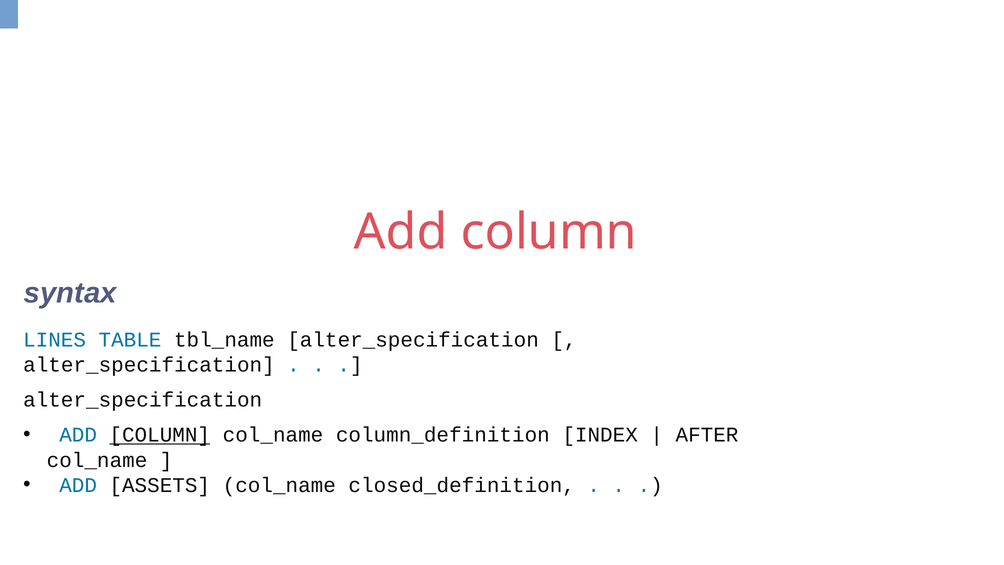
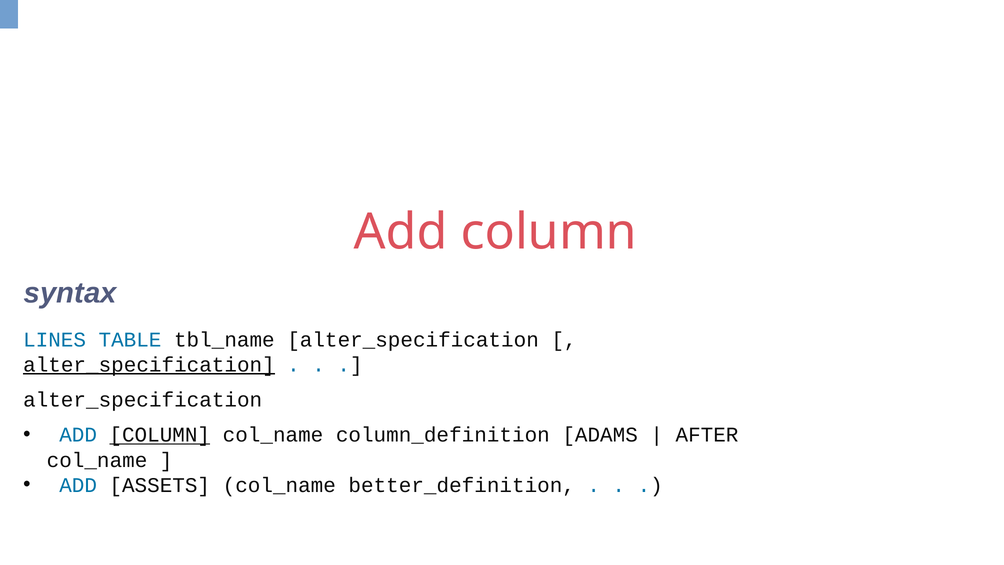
alter_specification underline: none -> present (149, 365)
INDEX: INDEX -> ADAMS (600, 435)
closed_definition: closed_definition -> better_definition (462, 485)
